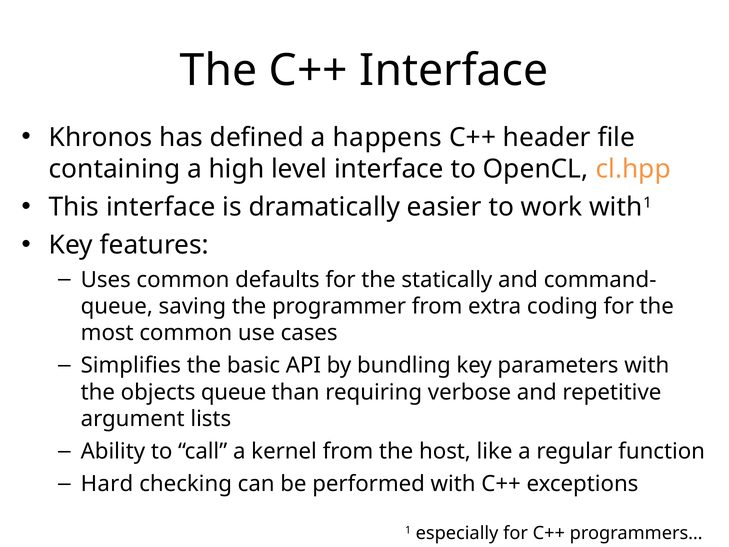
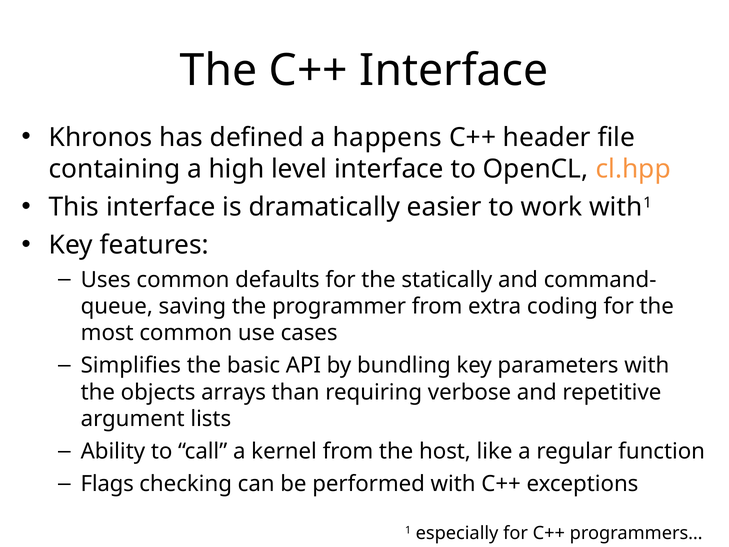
objects queue: queue -> arrays (234, 392)
Hard: Hard -> Flags (107, 484)
